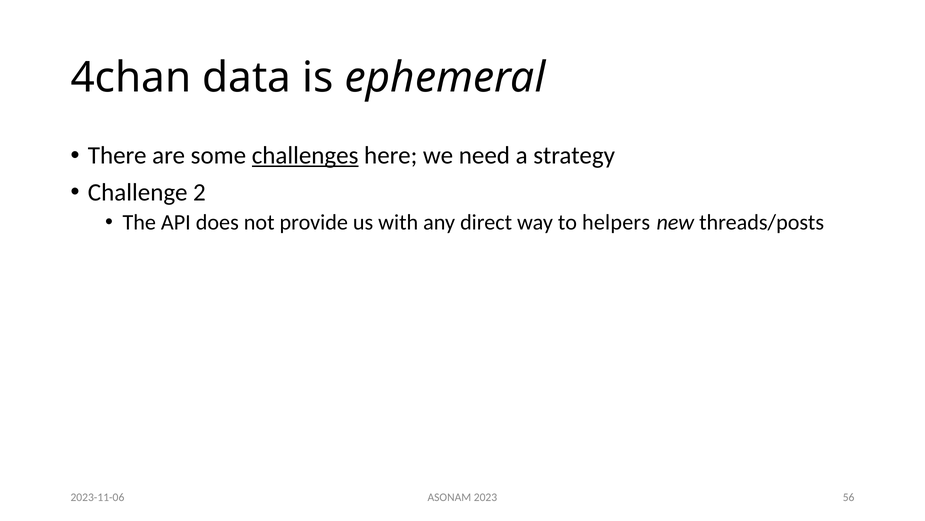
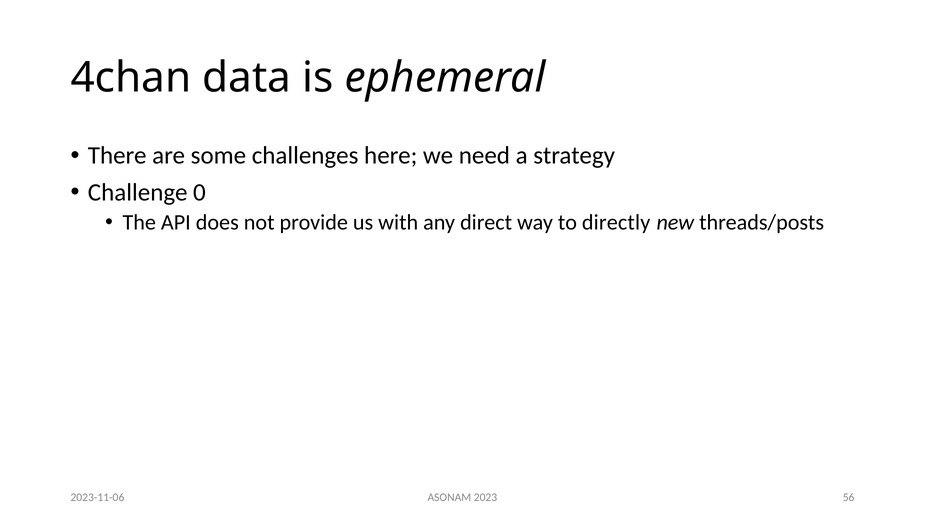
challenges underline: present -> none (305, 155)
2: 2 -> 0 (199, 192)
helpers: helpers -> directly (616, 222)
